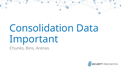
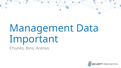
Consolidation: Consolidation -> Management (42, 28)
